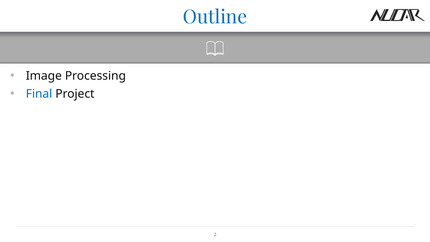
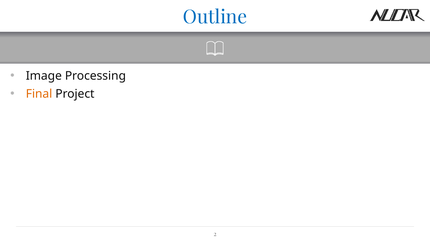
Final colour: blue -> orange (39, 94)
